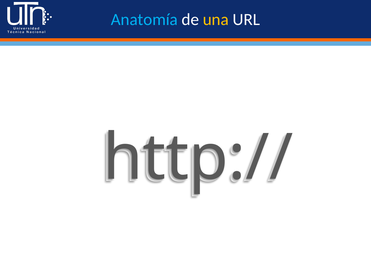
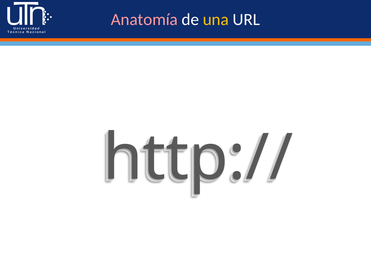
Anatomía colour: light blue -> pink (144, 20)
